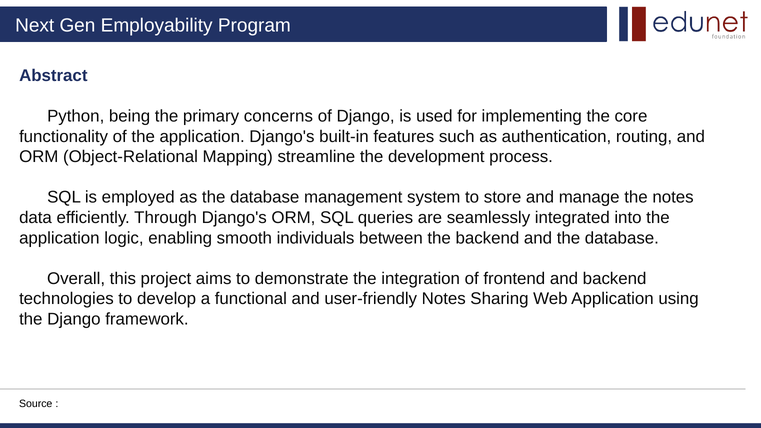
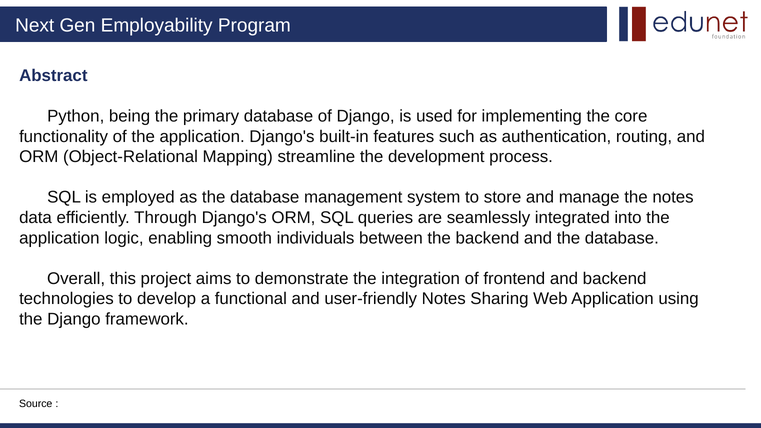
primary concerns: concerns -> database (278, 116)
